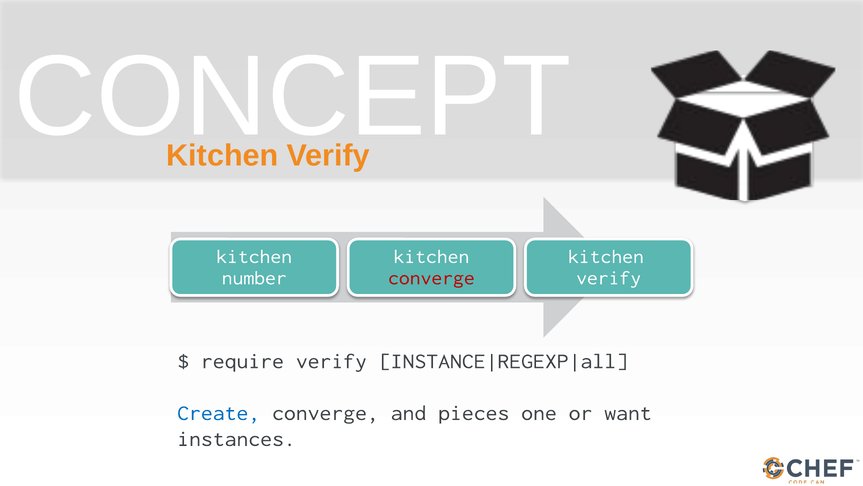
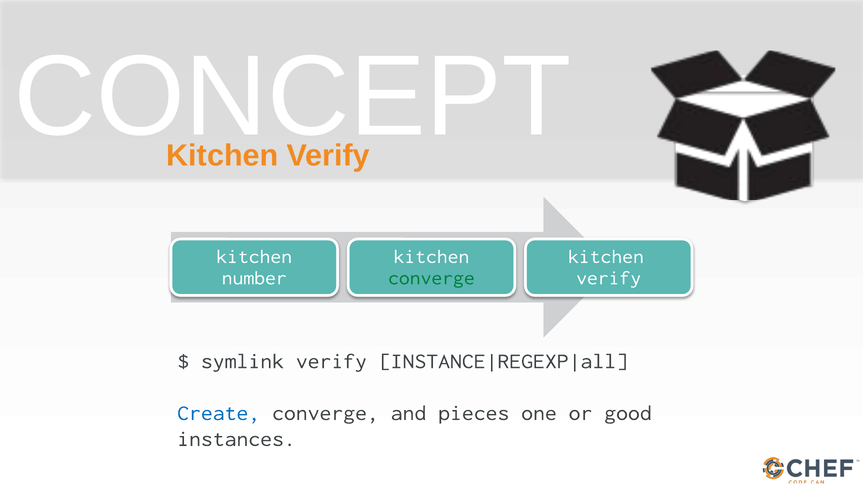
converge colour: red -> green (431, 277)
require: require -> symlink (242, 361)
want: want -> good (628, 412)
